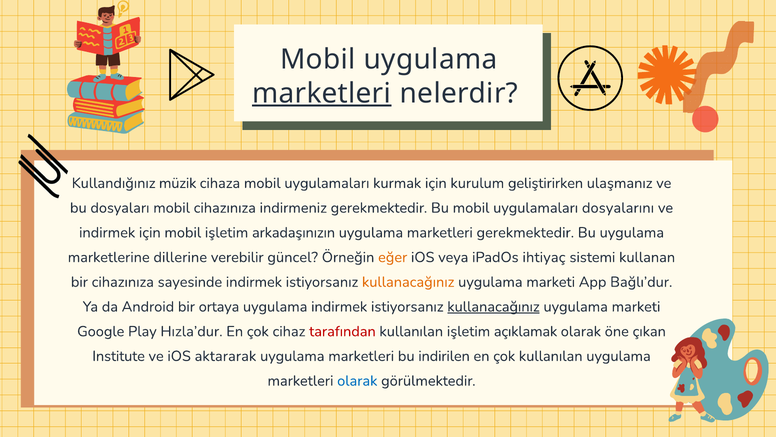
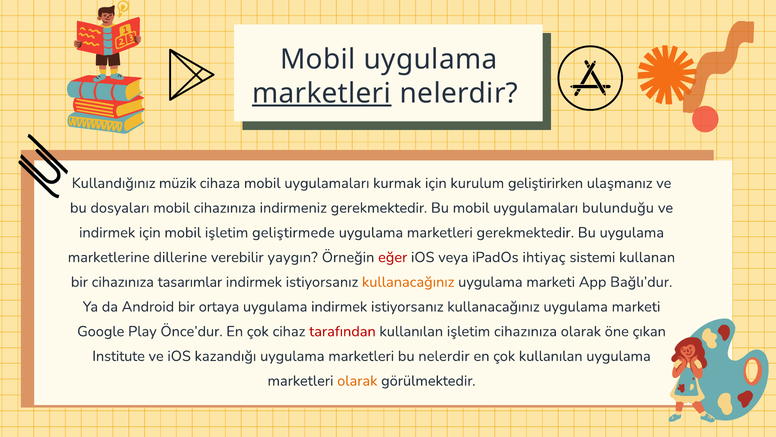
dosyalarını: dosyalarını -> bulunduğu (618, 208)
arkadaşınızın: arkadaşınızın -> geliştirmede (293, 232)
güncel: güncel -> yaygın (293, 257)
eğer colour: orange -> red (393, 257)
sayesinde: sayesinde -> tasarımlar (190, 282)
kullanacağınız underline: present -> none (494, 306)
Hızla’dur: Hızla’dur -> Önce’dur (192, 331)
işletim açıklamak: açıklamak -> cihazınıza (525, 331)
aktararak: aktararak -> kazandığı (225, 356)
bu indirilen: indirilen -> nelerdir (444, 356)
olarak colour: blue -> orange (357, 380)
